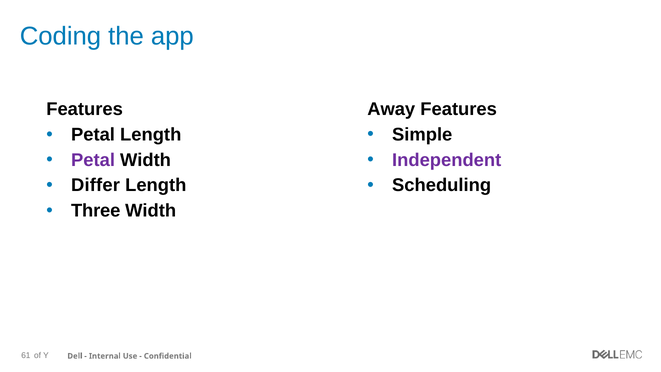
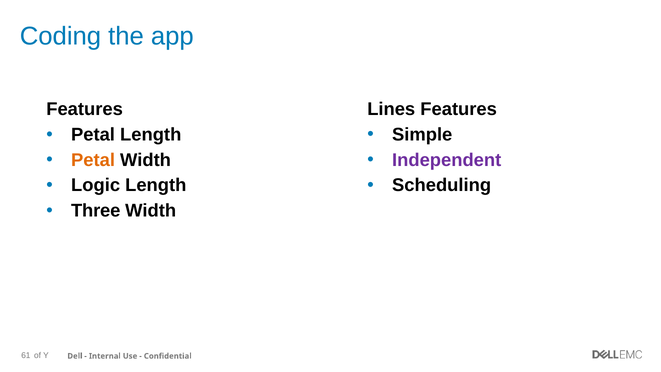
Away: Away -> Lines (391, 109)
Petal colour: purple -> orange (93, 160)
Differ: Differ -> Logic (96, 185)
